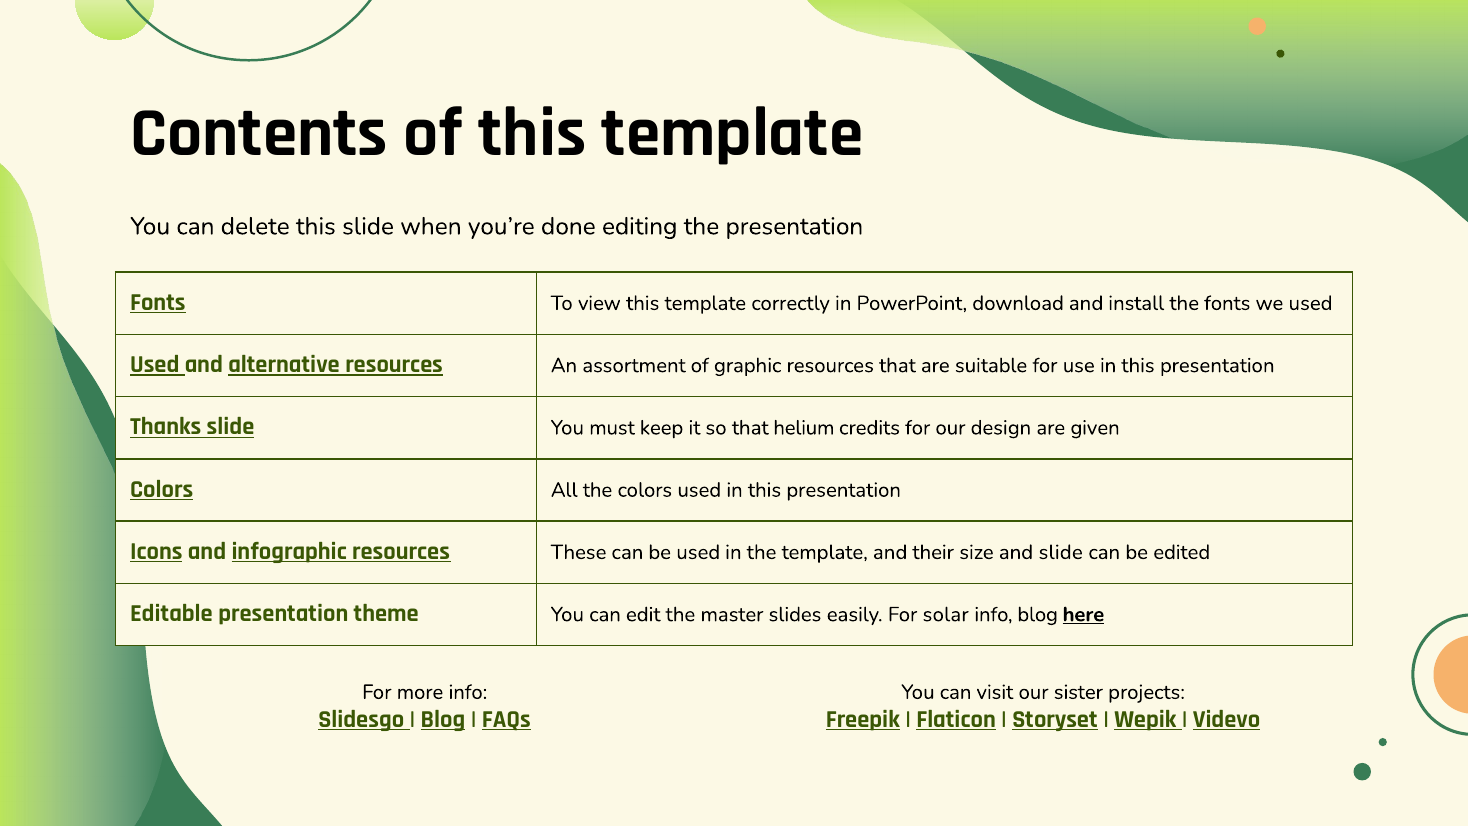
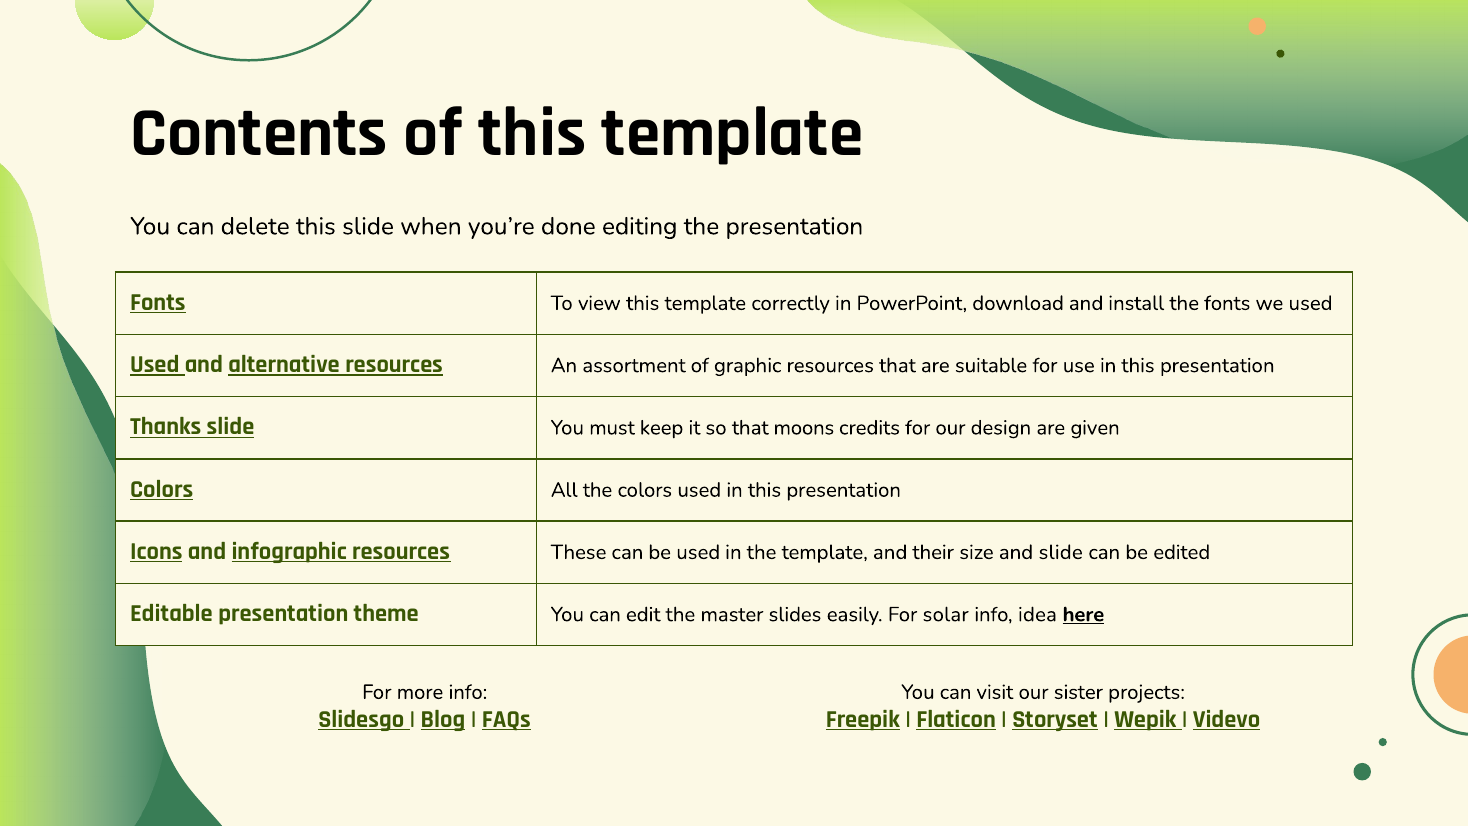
helium: helium -> moons (804, 428)
info blog: blog -> idea (1037, 614)
